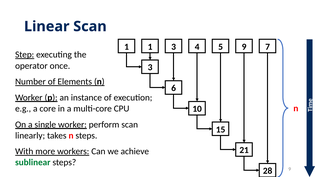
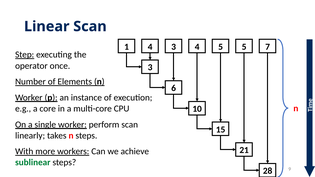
1 1: 1 -> 4 (150, 47)
5 9: 9 -> 5 (244, 47)
